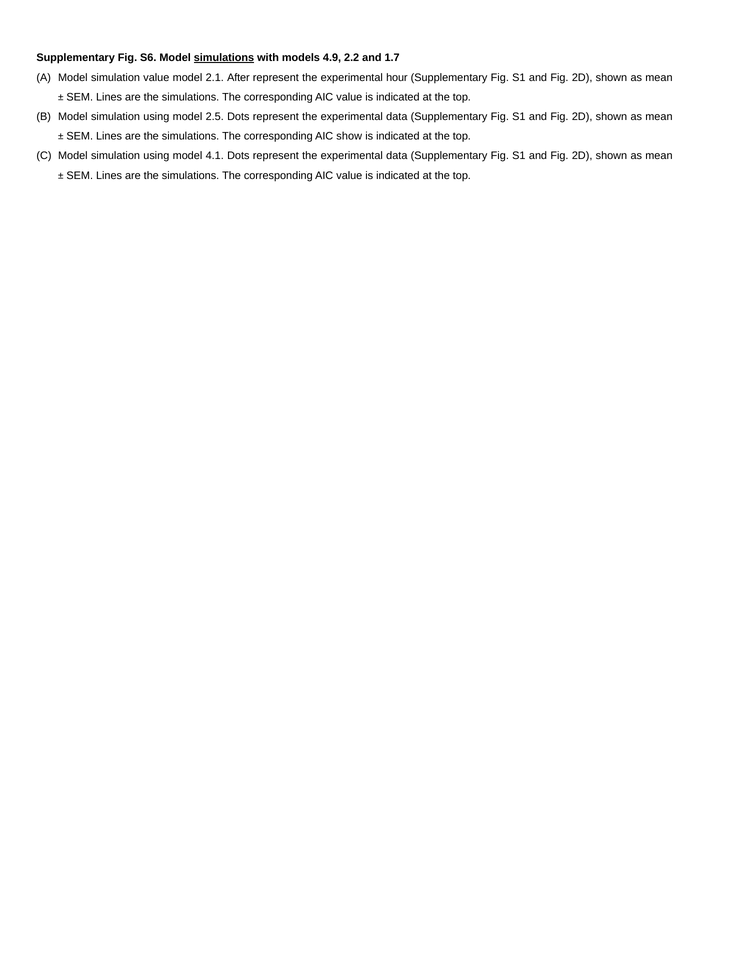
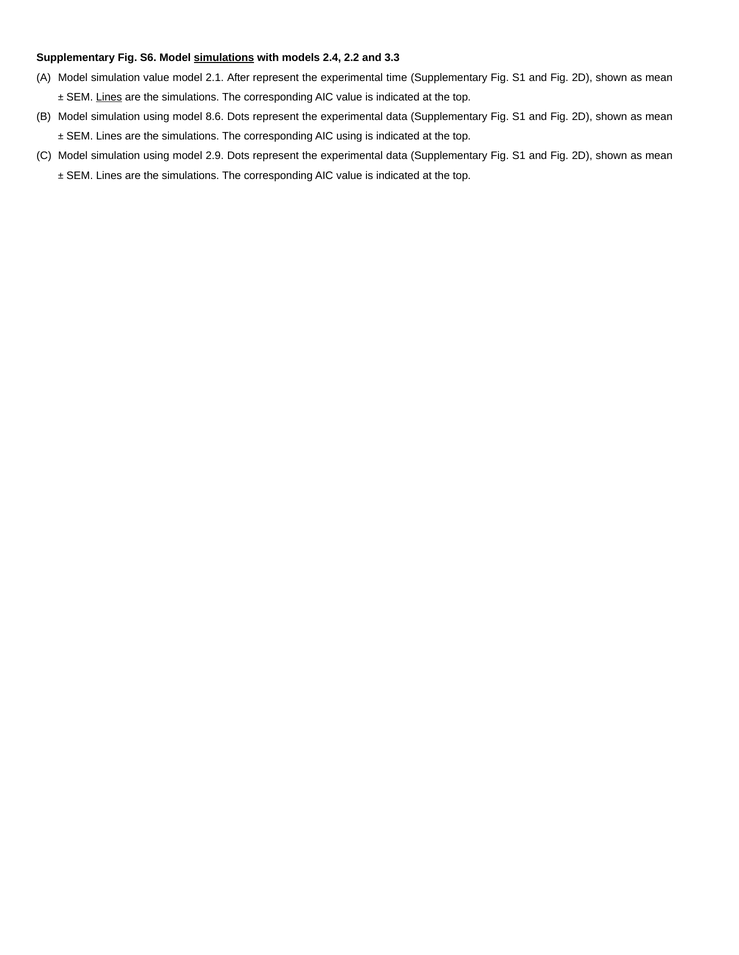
4.9: 4.9 -> 2.4 (332, 58)
1.7: 1.7 -> 3.3 (392, 58)
hour: hour -> time (397, 77)
Lines underline: none -> present (109, 97)
2.5: 2.5 -> 8.6 (215, 117)
AIC show: show -> using (349, 136)
4.1: 4.1 -> 2.9 (215, 156)
